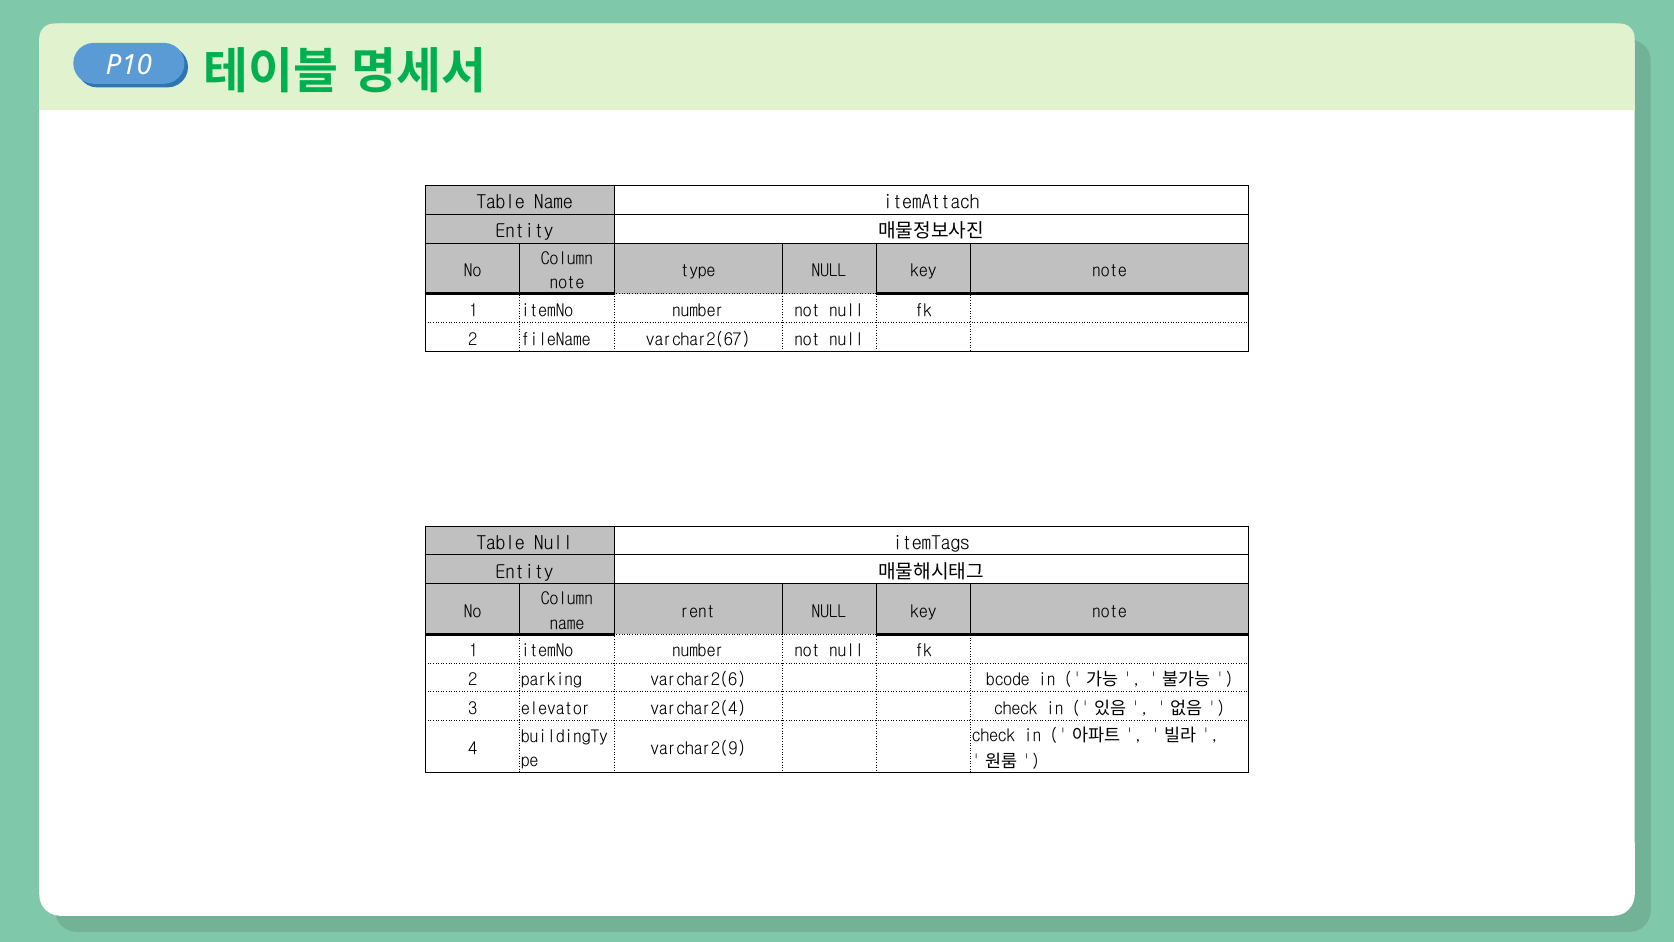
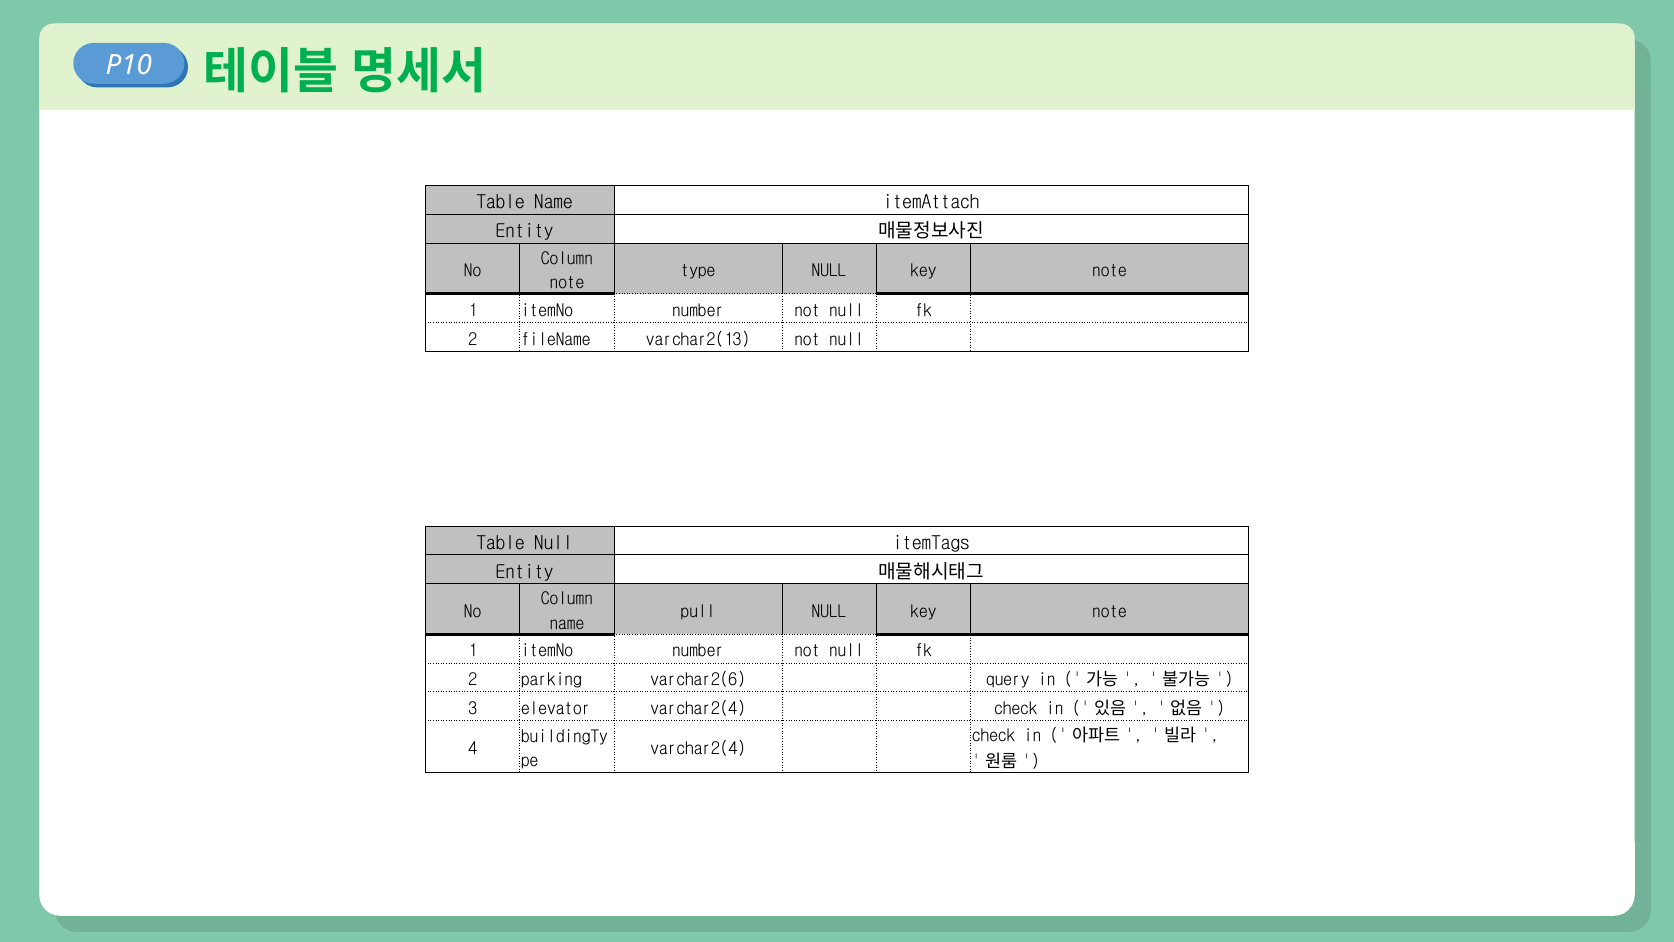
varchar2(67: varchar2(67 -> varchar2(13 (698, 339)
rent: rent -> pull (698, 611)
bcode: bcode -> query (1008, 679)
varchar2(9: varchar2(9 -> varchar2(4 (698, 748)
